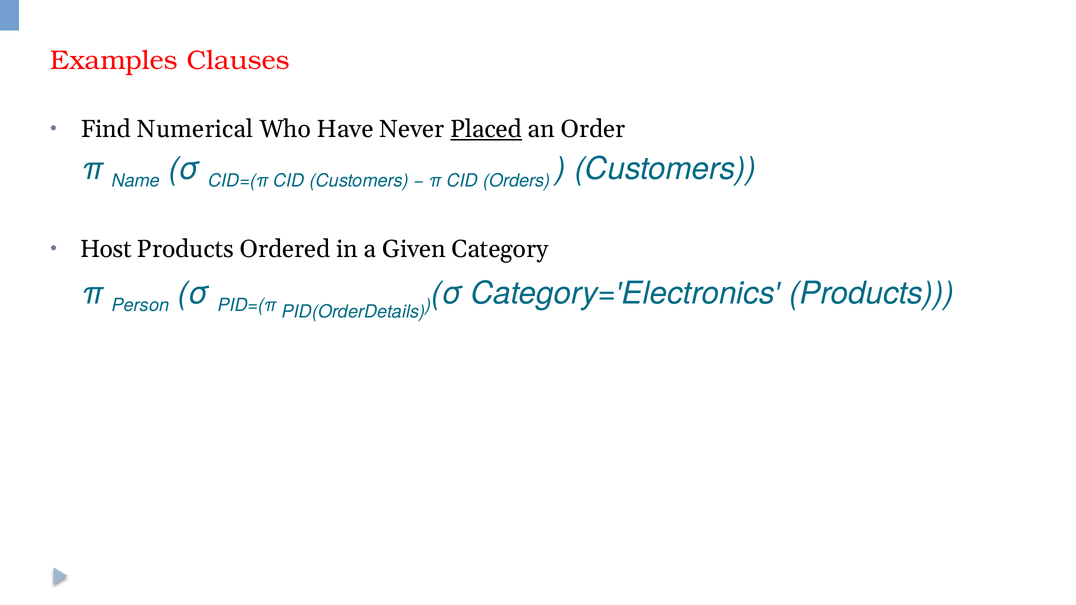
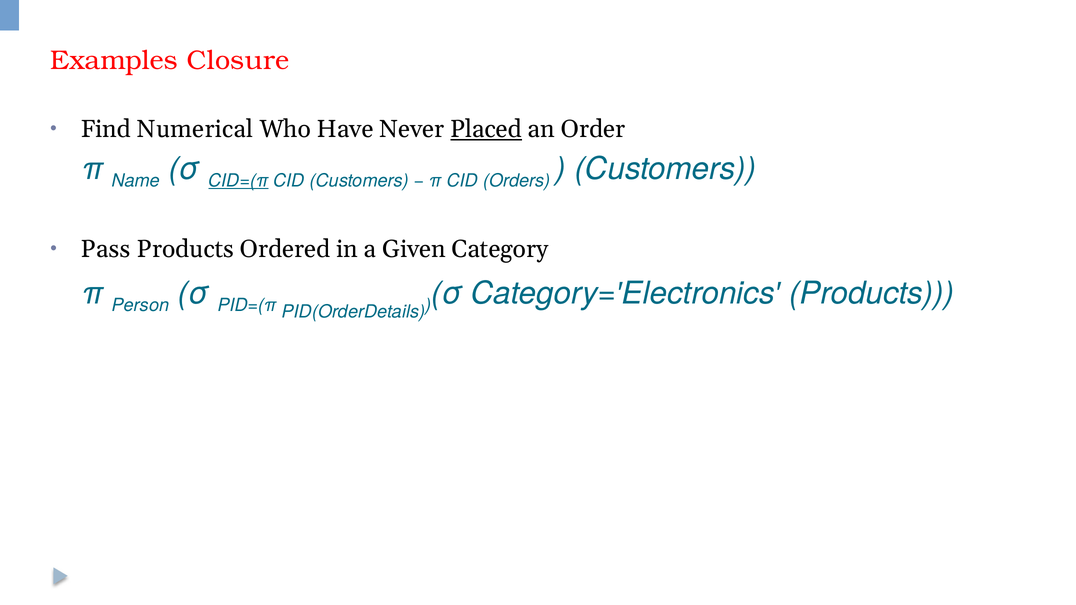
Clauses: Clauses -> Closure (238, 61)
CID=(π underline: none -> present (238, 181)
Host: Host -> Pass (106, 249)
